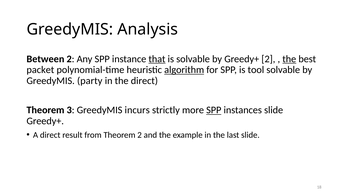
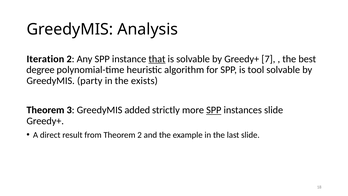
Between: Between -> Iteration (45, 59)
Greedy+ 2: 2 -> 7 (268, 59)
the underline: present -> none (289, 59)
packet: packet -> degree (40, 70)
algorithm underline: present -> none (184, 70)
the direct: direct -> exists (144, 81)
incurs: incurs -> added (137, 110)
